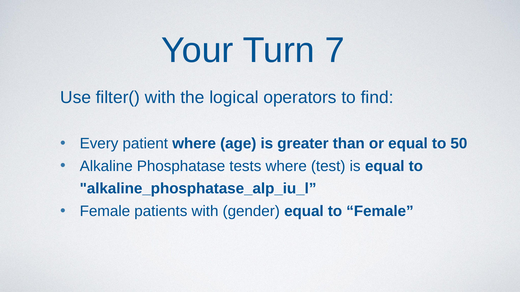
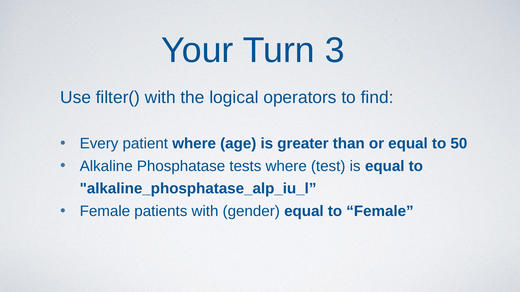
7: 7 -> 3 (335, 50)
